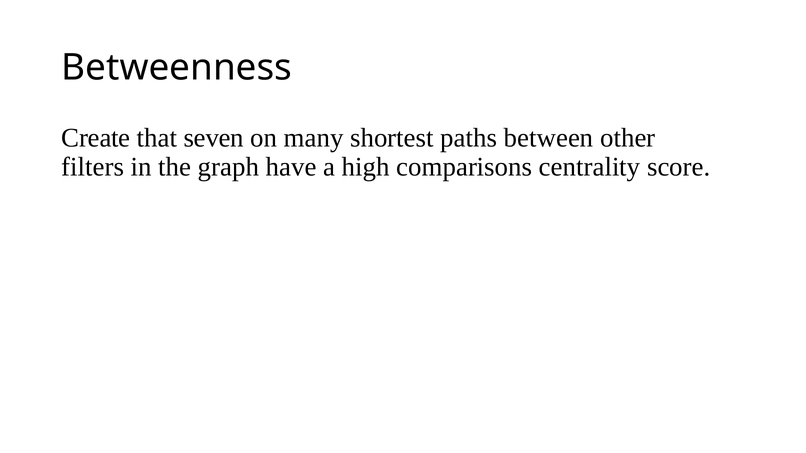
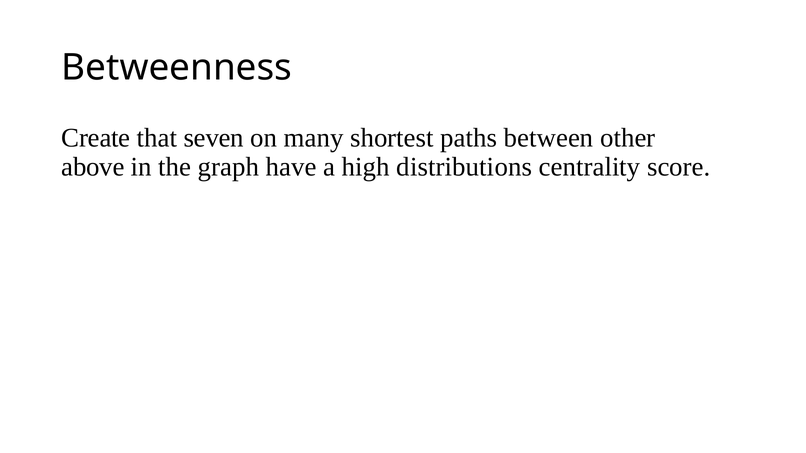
filters: filters -> above (93, 167)
comparisons: comparisons -> distributions (464, 167)
